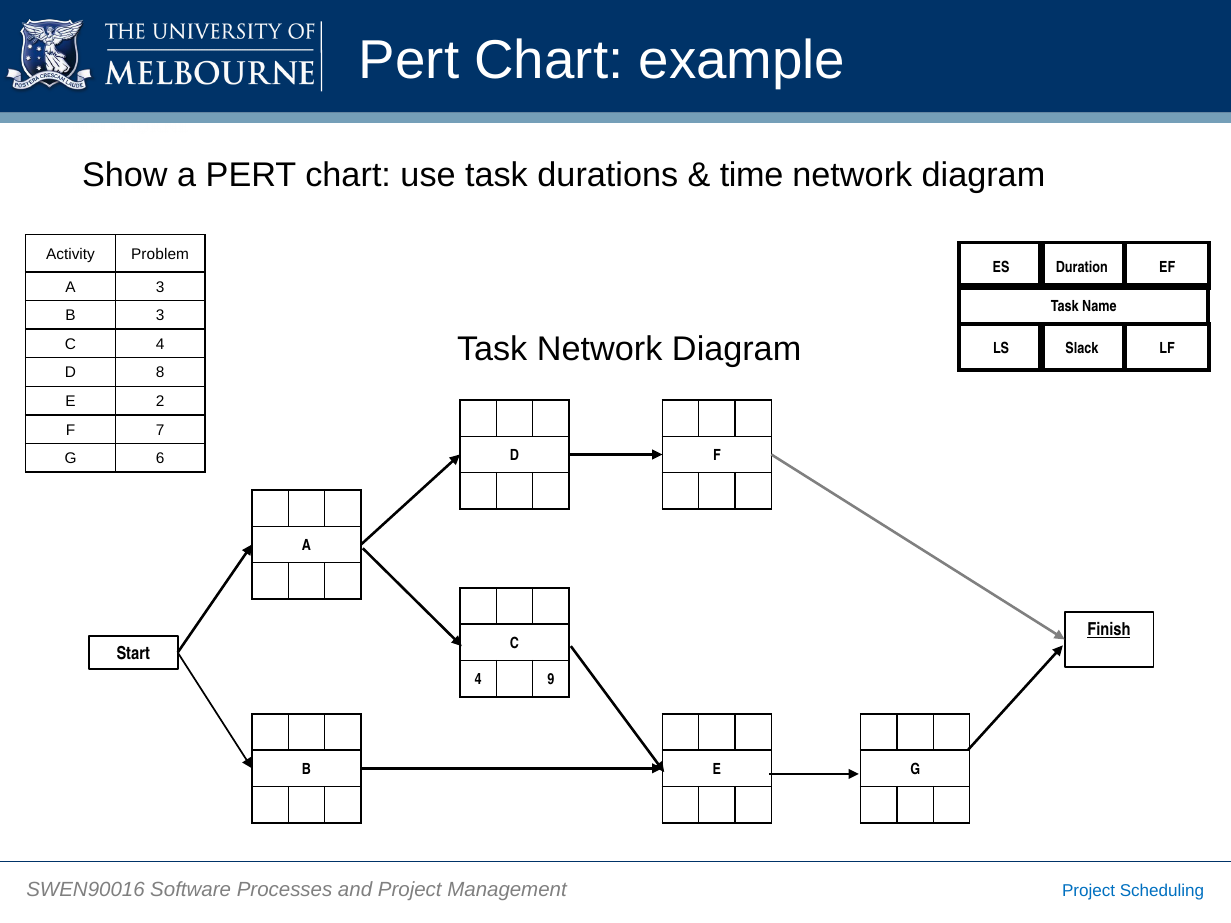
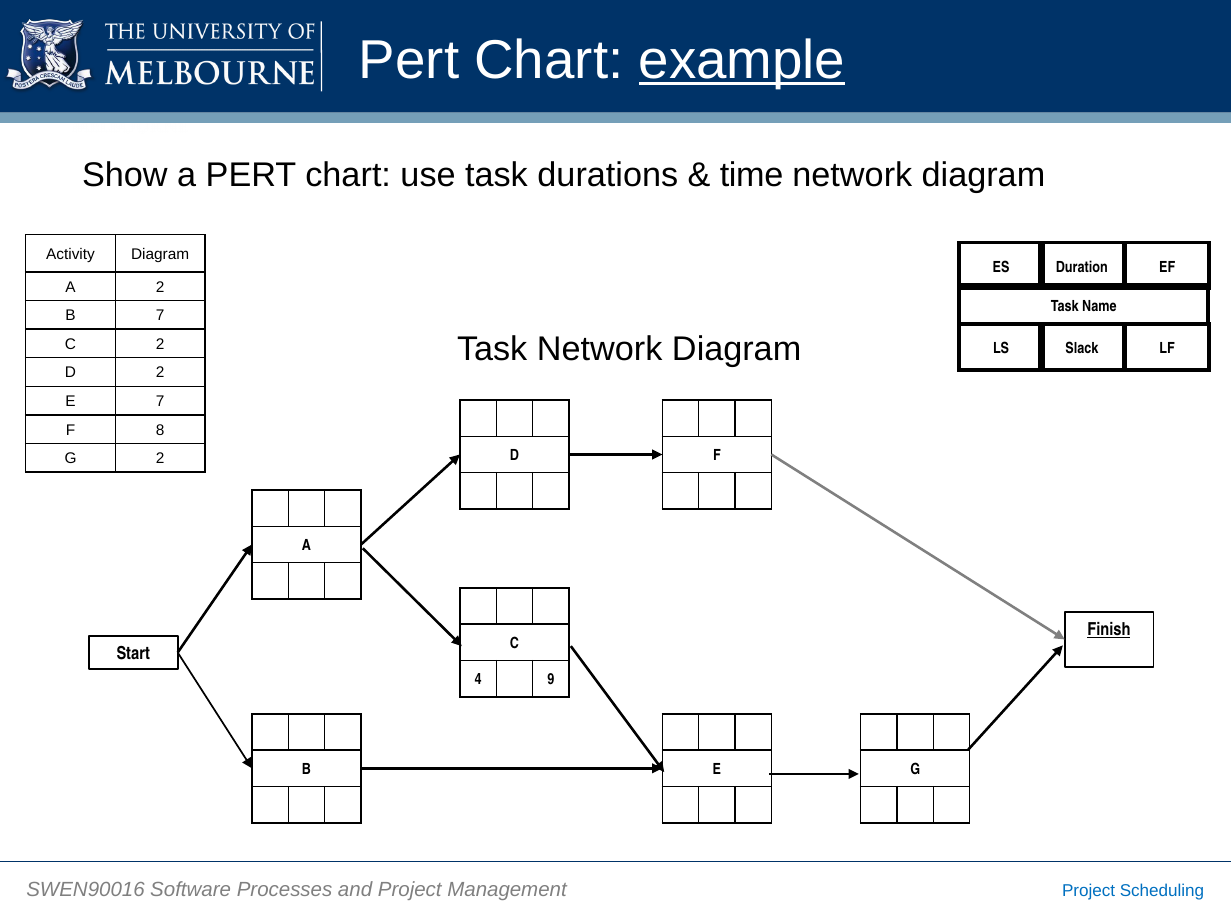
example underline: none -> present (742, 60)
Activity Problem: Problem -> Diagram (160, 254)
A 3: 3 -> 2 (160, 287)
B 3: 3 -> 7 (160, 316)
4: 4 -> 2 (160, 344)
D 8: 8 -> 2 (160, 373)
E 2: 2 -> 7 (160, 402)
7: 7 -> 8 (160, 430)
G 6: 6 -> 2 (160, 459)
